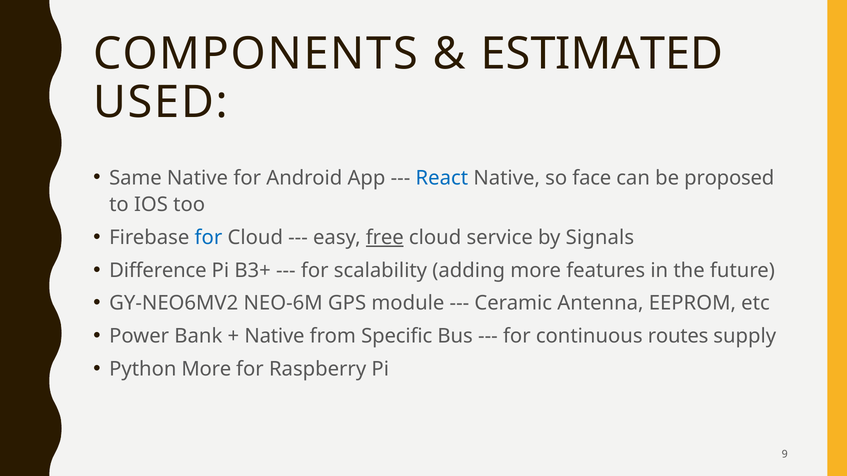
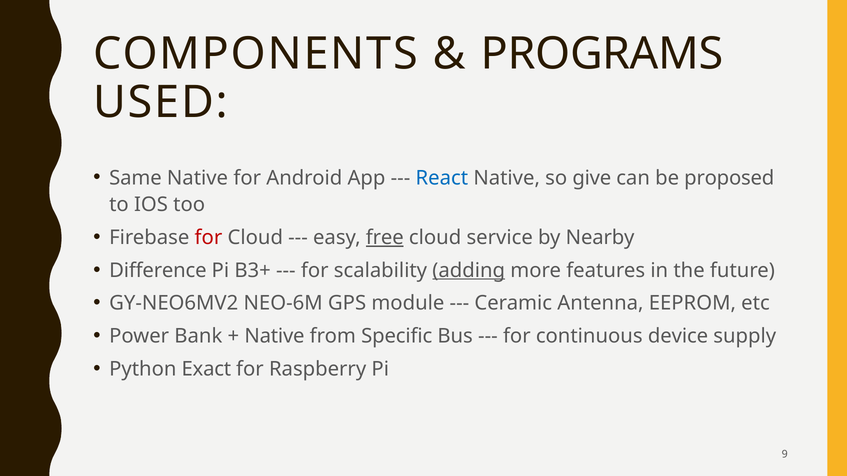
ESTIMATED: ESTIMATED -> PROGRAMS (602, 54)
face: face -> give (592, 178)
for colour: blue -> red (208, 238)
Signals: Signals -> Nearby (600, 238)
adding underline: none -> present (469, 271)
routes: routes -> device (678, 337)
Python More: More -> Exact (206, 369)
